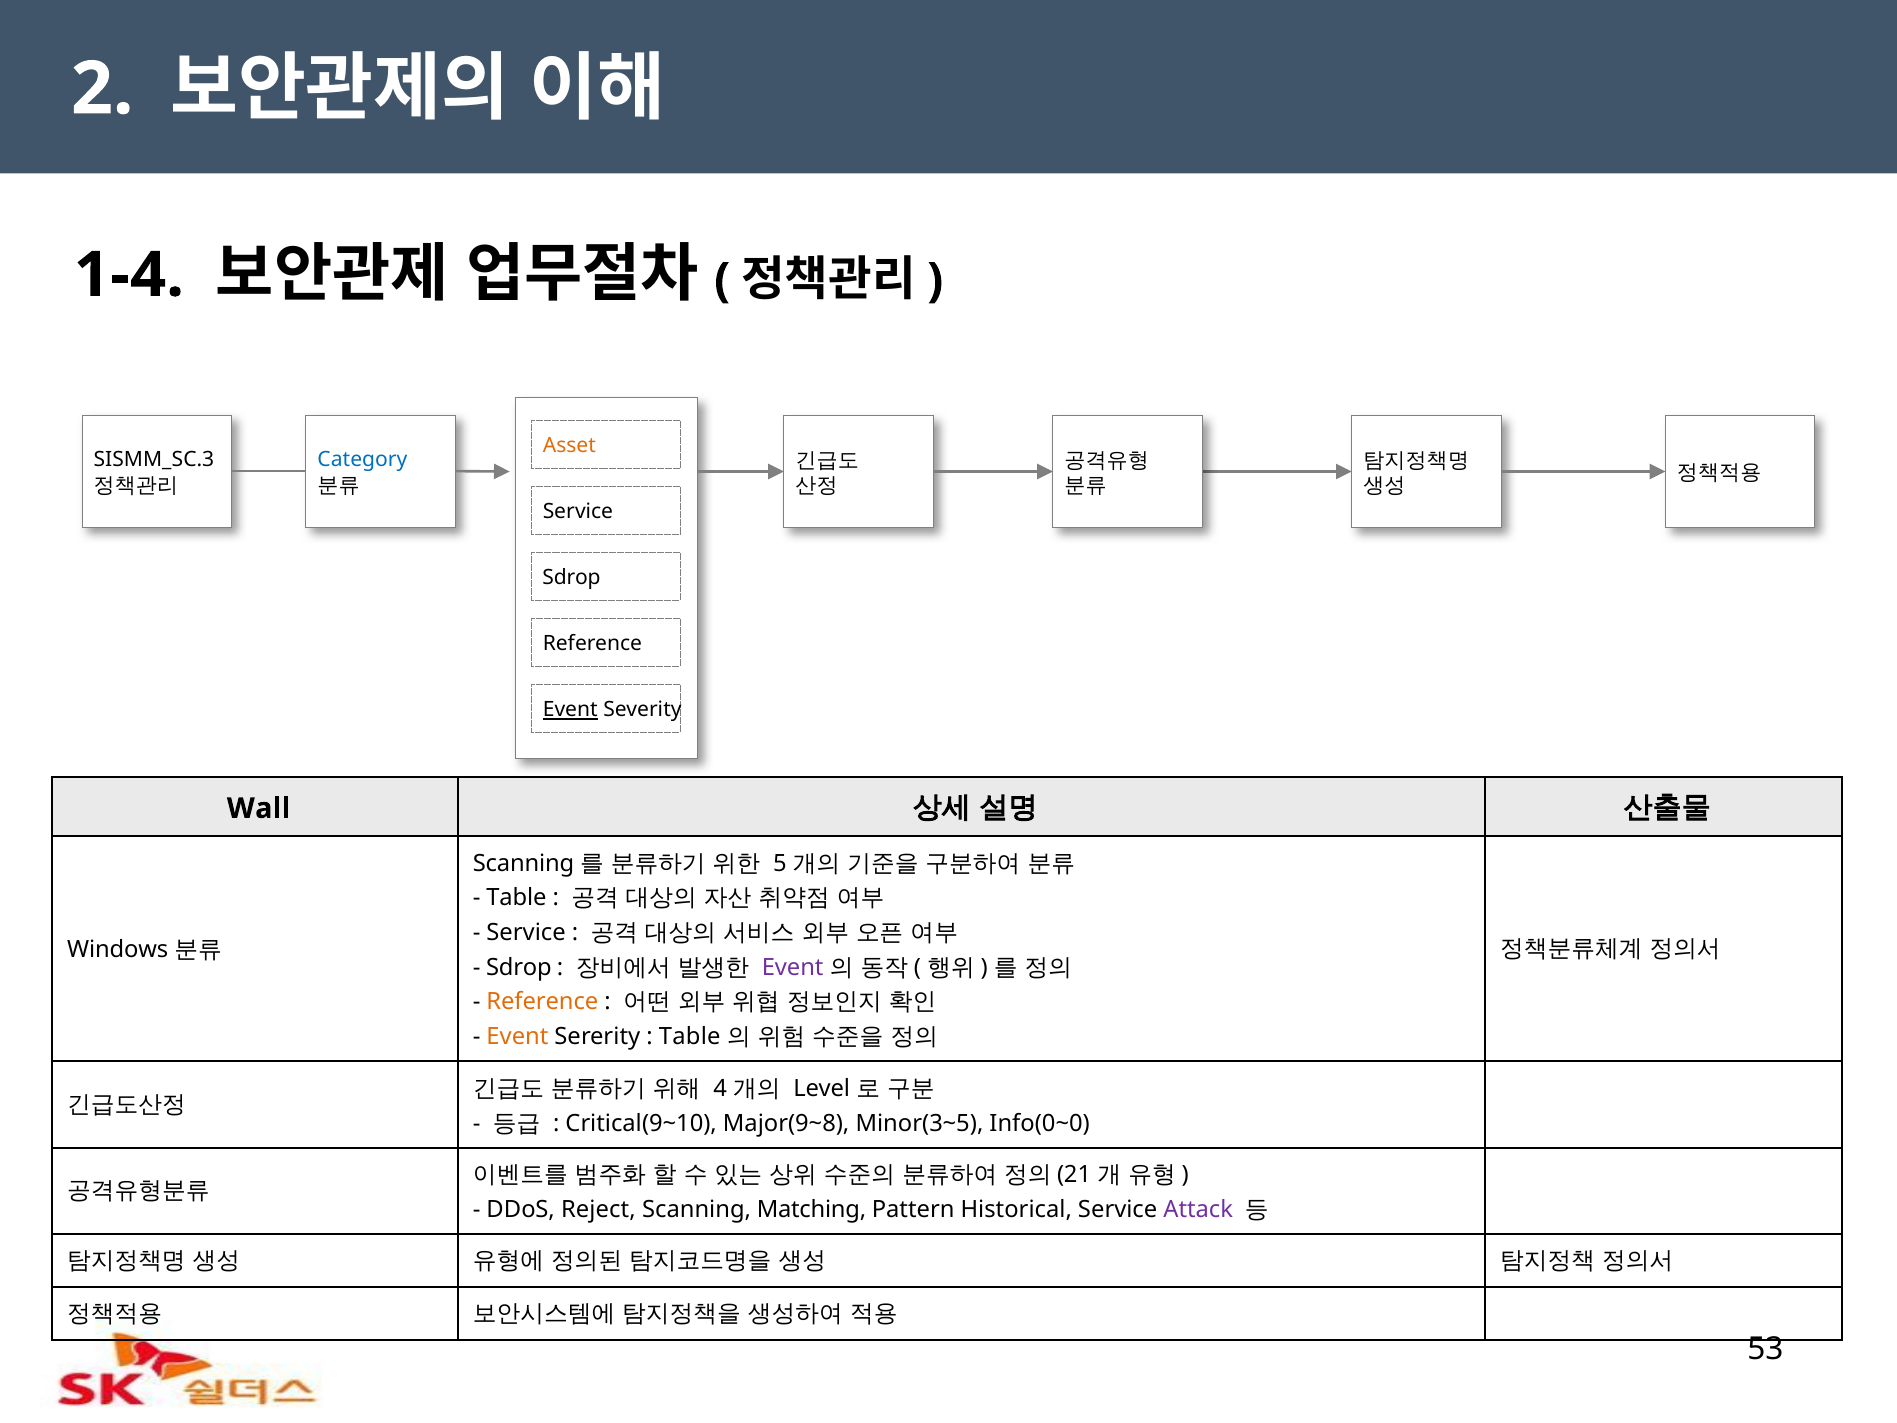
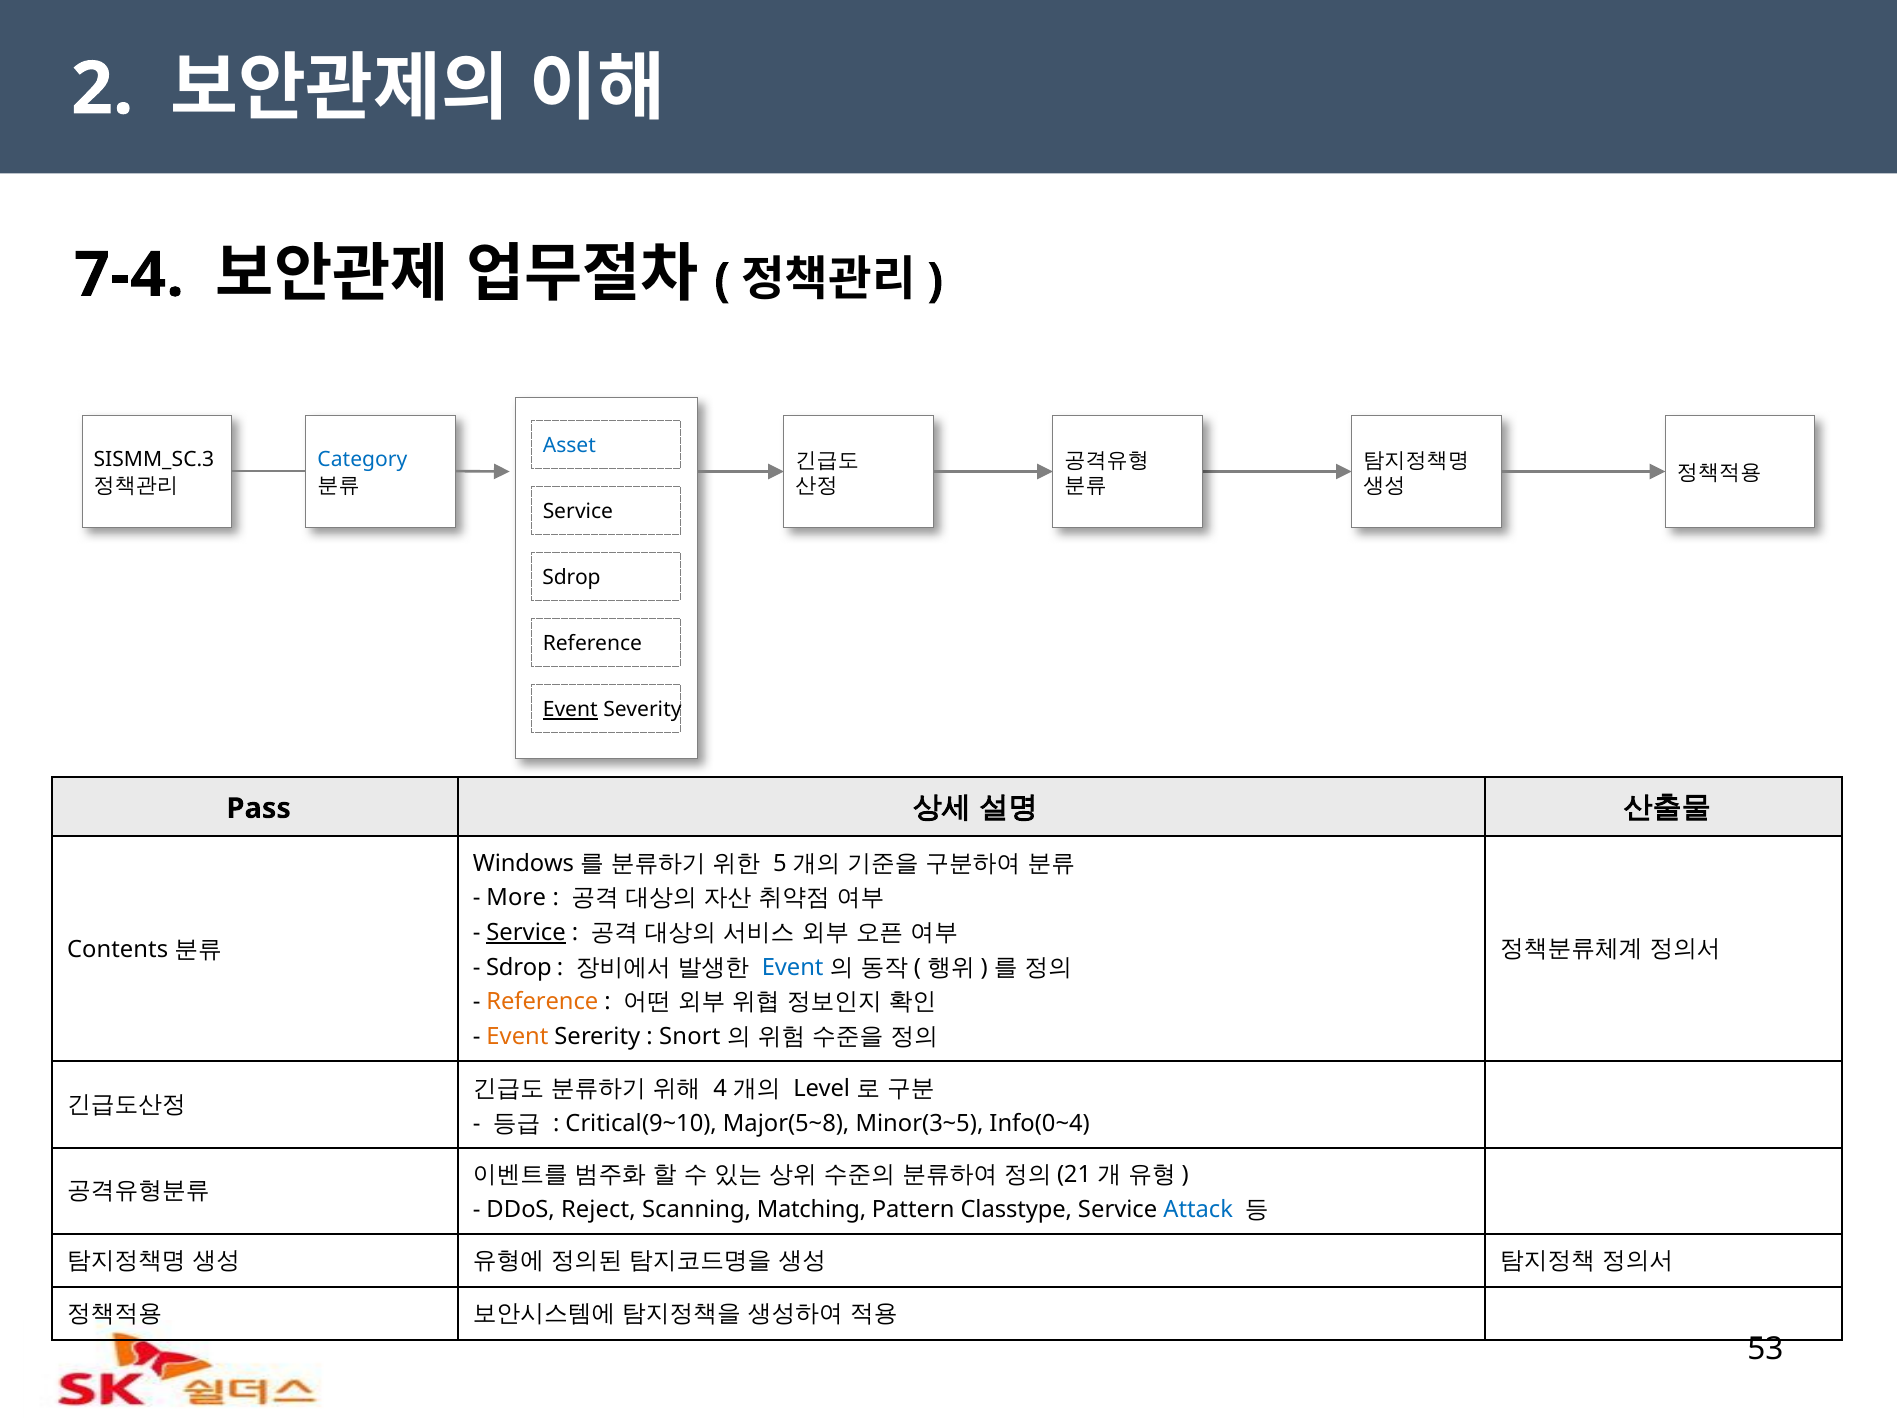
1-4: 1-4 -> 7-4 (129, 275)
Asset colour: orange -> blue (569, 446)
Wall: Wall -> Pass (259, 808)
Scanning: Scanning -> Windows (523, 863)
Table: Table -> More (516, 898)
Service underline: none -> present (526, 933)
Windows: Windows -> Contents (118, 950)
Event colour: purple -> blue (793, 967)
Table: Table -> Snort (690, 1037)
Major(9~8: Major(9~8 -> Major(5~8 (786, 1123)
Info(0~0: Info(0~0 -> Info(0~4 (1040, 1123)
Historical: Historical -> Classtype (1016, 1209)
Attack colour: purple -> blue (1198, 1209)
